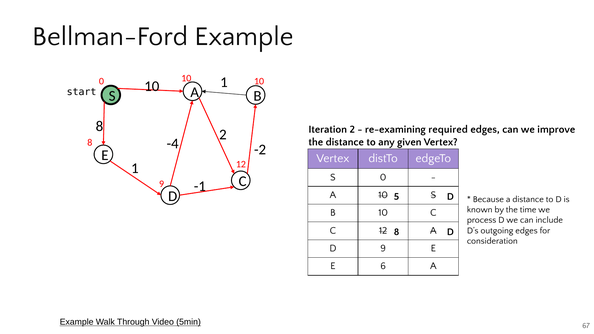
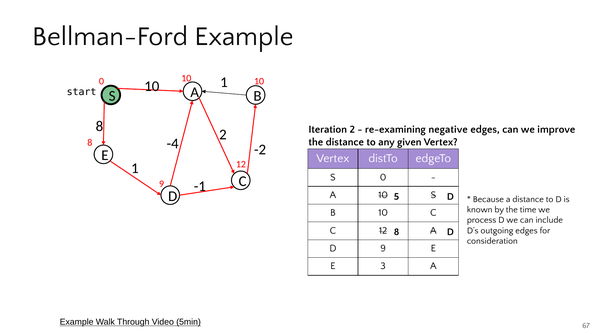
required: required -> negative (448, 129)
6: 6 -> 3 (383, 266)
